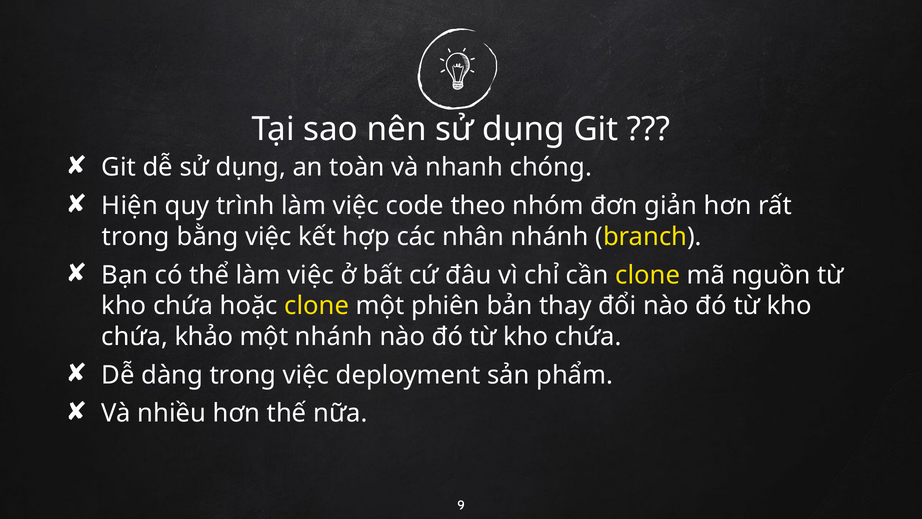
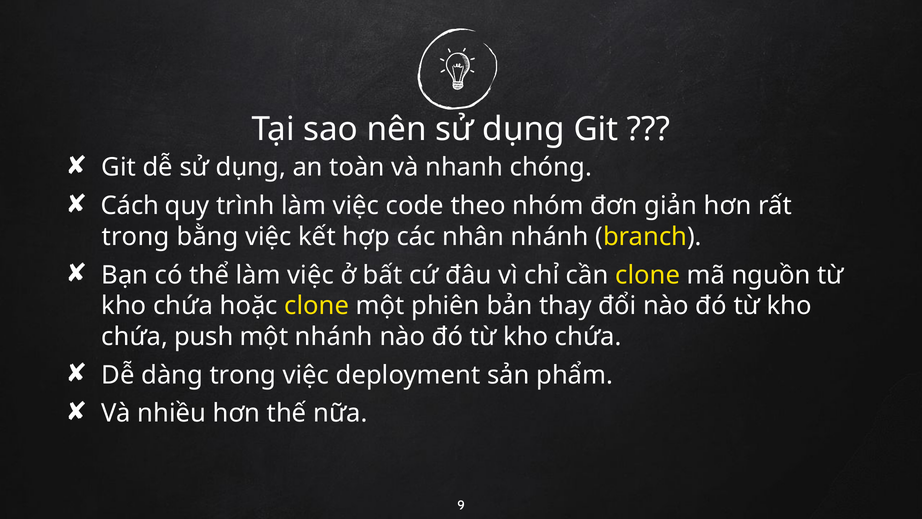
Hiện: Hiện -> Cách (130, 206)
khảo: khảo -> push (204, 336)
